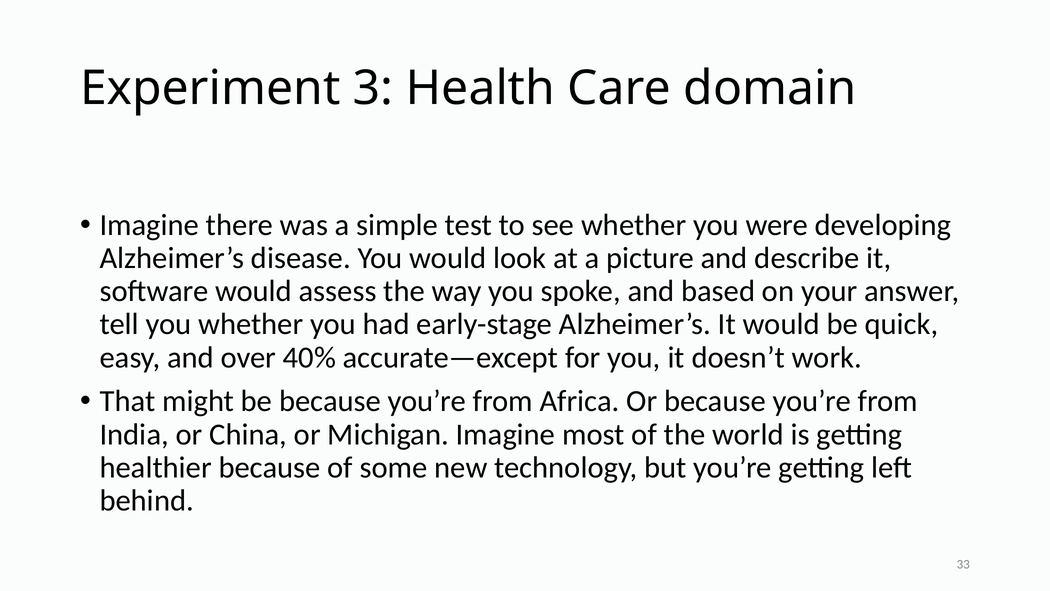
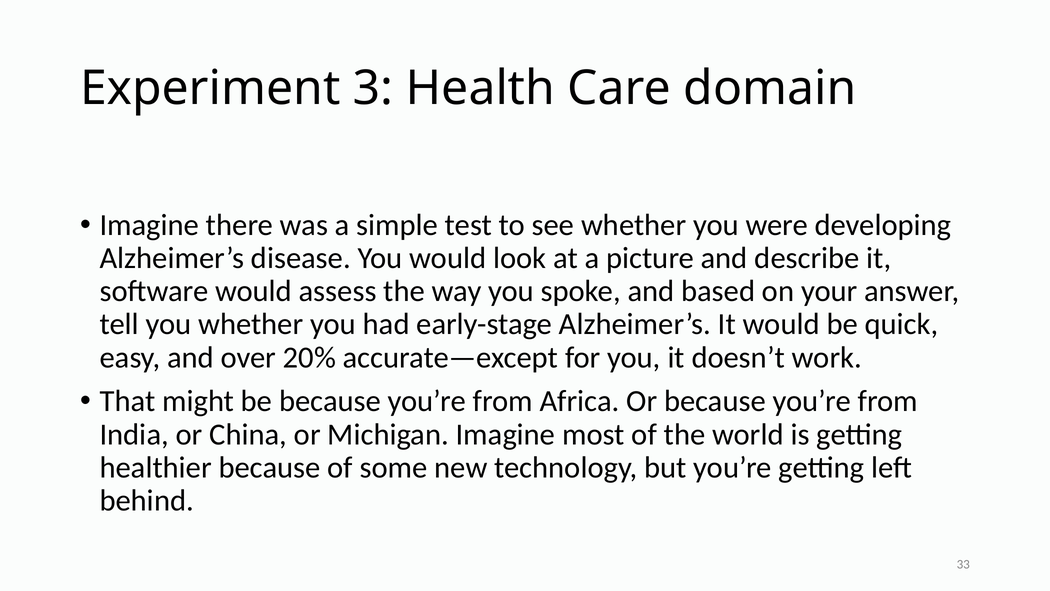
40%: 40% -> 20% (309, 357)
